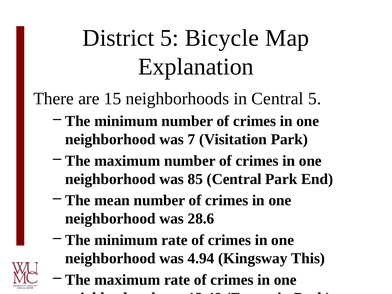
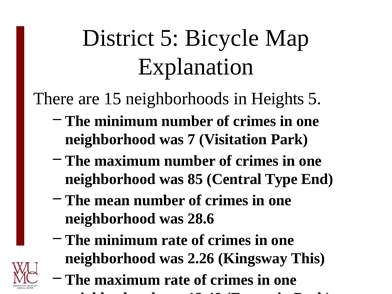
in Central: Central -> Heights (278, 99)
Central Park: Park -> Type (281, 179)
4.94: 4.94 -> 2.26 (201, 258)
